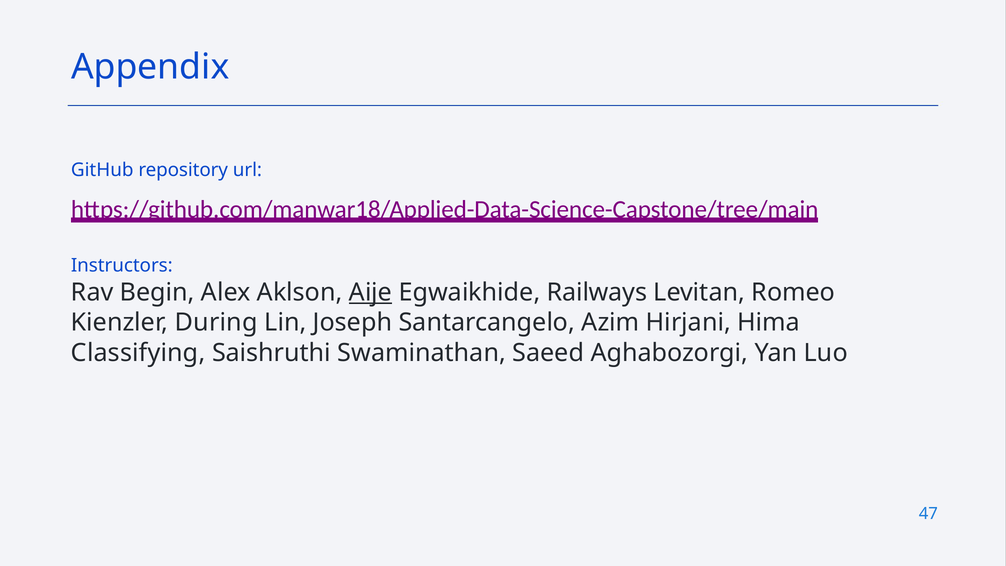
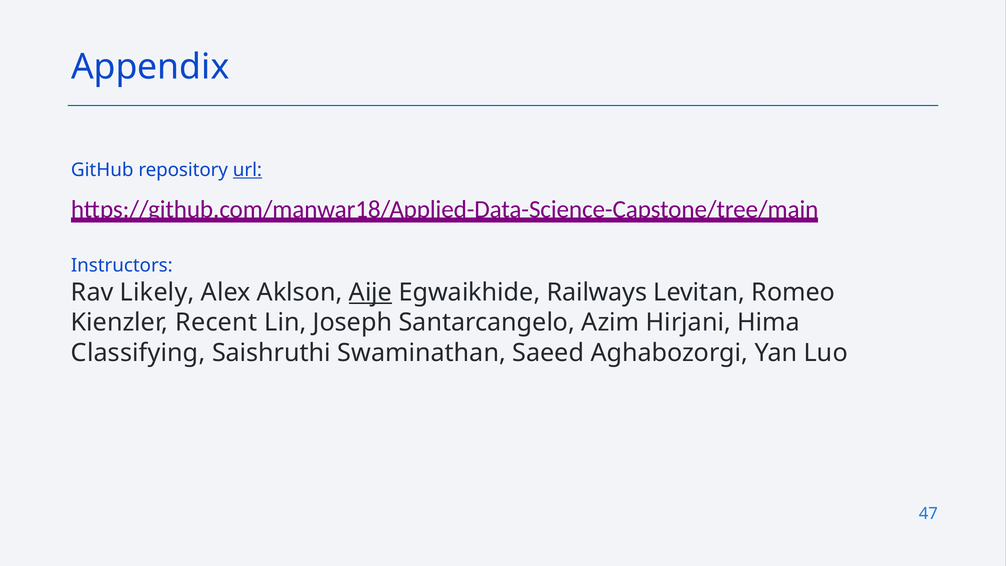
url underline: none -> present (247, 170)
Begin: Begin -> Likely (157, 292)
During: During -> Recent (216, 322)
